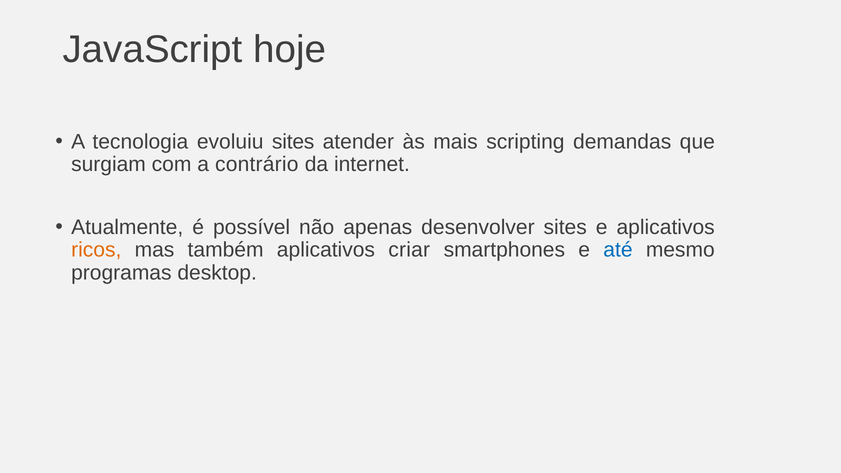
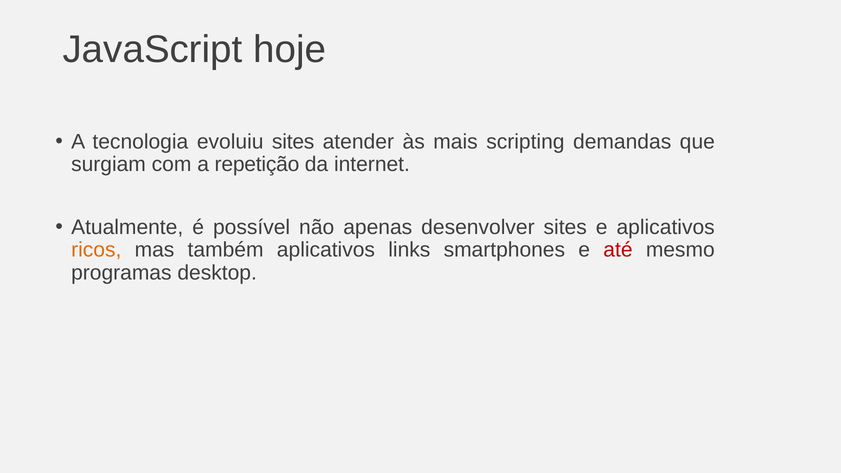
contrário: contrário -> repetição (257, 164)
criar: criar -> links (409, 250)
até colour: blue -> red (618, 250)
